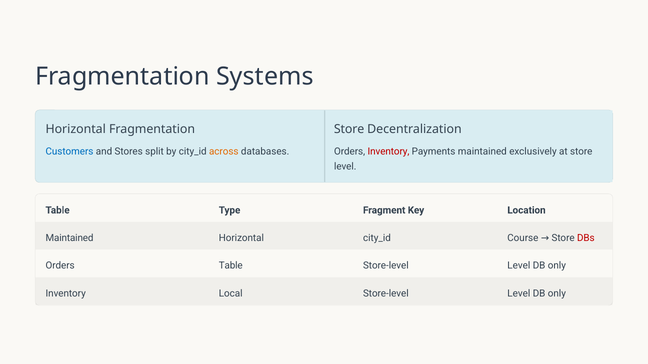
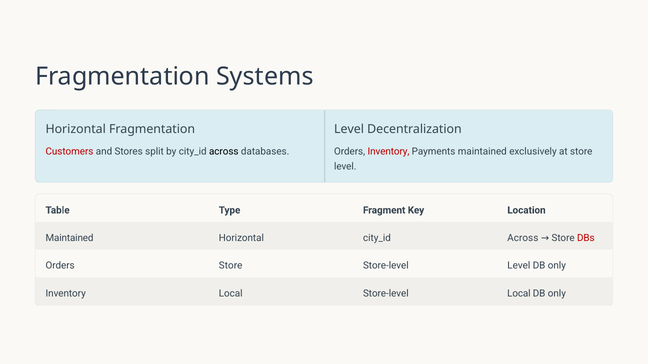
Store: Store -> Level (349, 129)
Customers colour: blue -> red (69, 152)
across colour: orange -> black (224, 152)
Horizontal city_id Course: Course -> Across (523, 238)
Orders Table: Table -> Store (231, 266)
Local Store-level Level: Level -> Local (519, 294)
